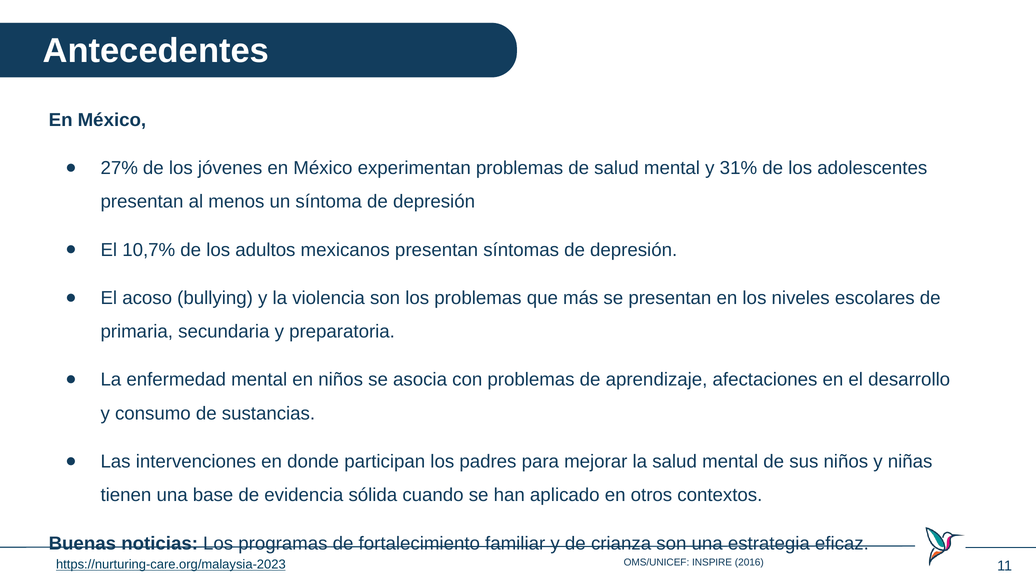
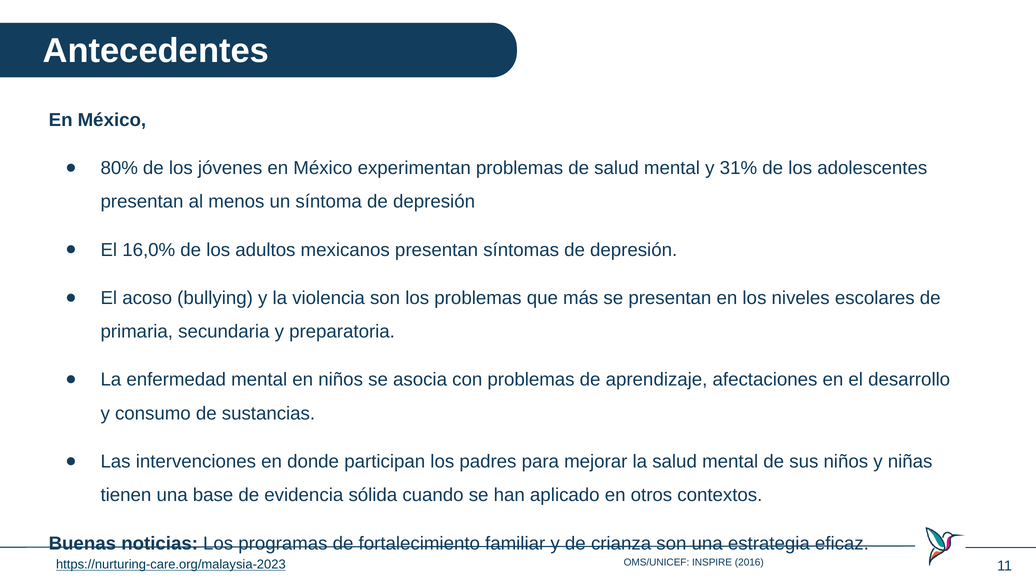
27%: 27% -> 80% (119, 168)
10,7%: 10,7% -> 16,0% (149, 250)
